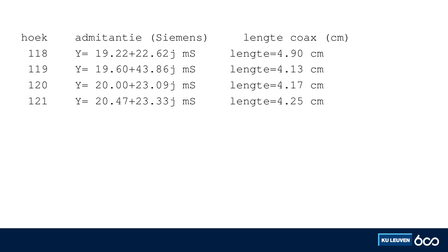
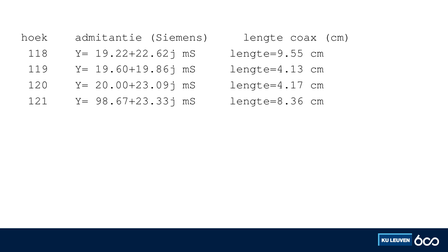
lengte=4.90: lengte=4.90 -> lengte=9.55 (267, 53)
19.60+43.86j: 19.60+43.86j -> 19.60+19.86j (135, 69)
20.47+23.33j: 20.47+23.33j -> 98.67+23.33j (135, 101)
lengte=4.25: lengte=4.25 -> lengte=8.36 (267, 101)
